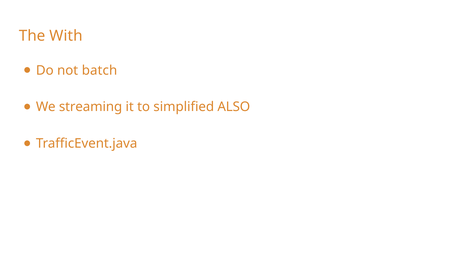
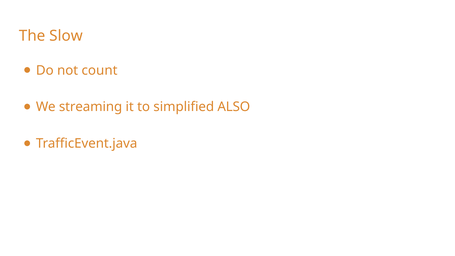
With: With -> Slow (66, 36)
batch: batch -> count (100, 70)
